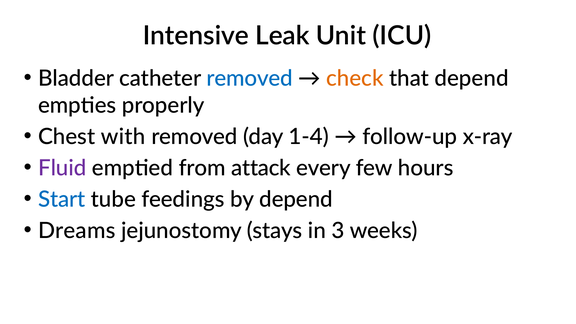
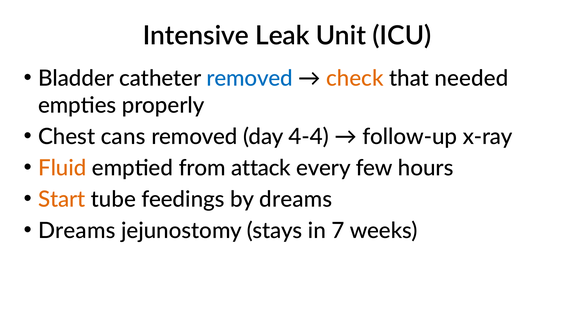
that depend: depend -> needed (471, 78)
with: with -> cans (123, 137)
1-4: 1-4 -> 4-4 (309, 137)
Fluid colour: purple -> orange (62, 168)
Start colour: blue -> orange (62, 199)
by depend: depend -> dreams (296, 199)
3: 3 -> 7 (338, 231)
